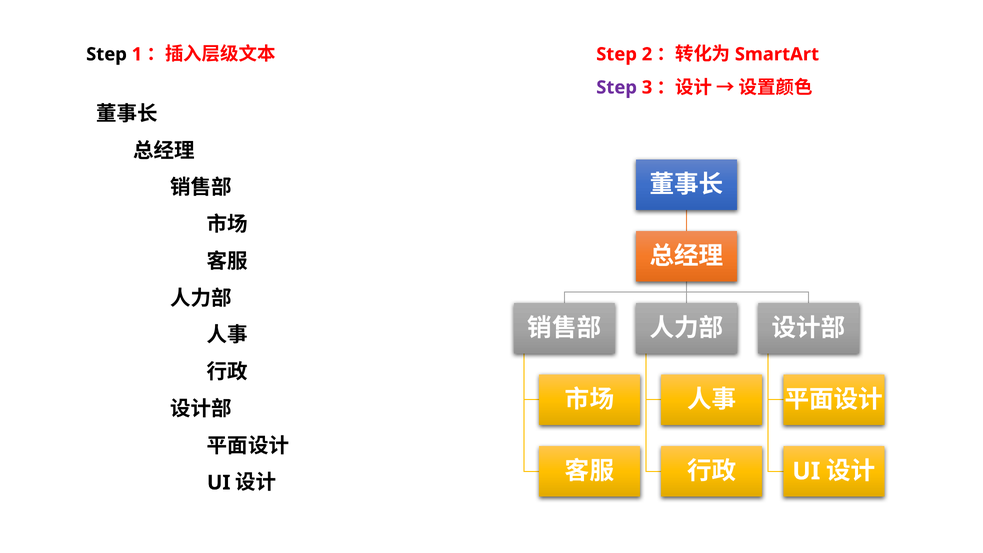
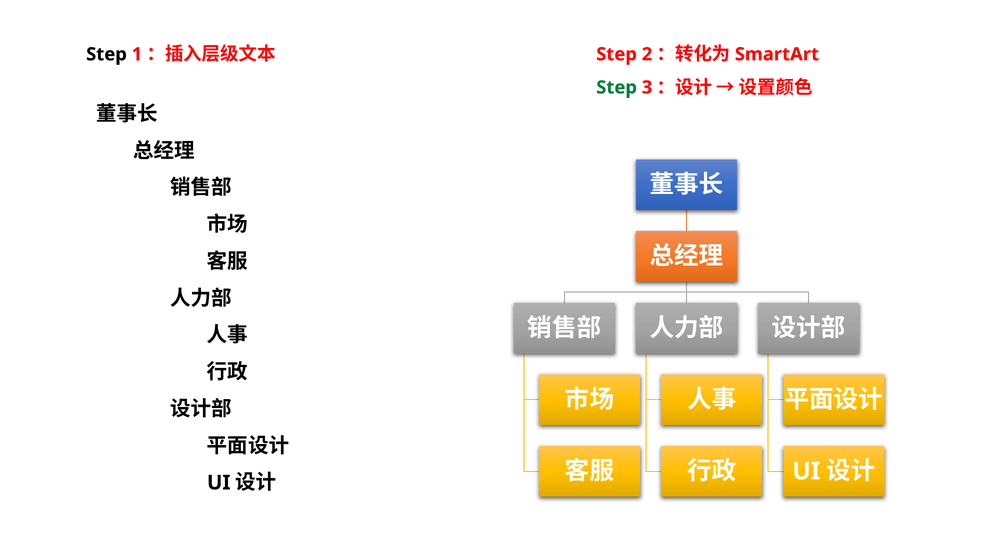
Step colour: purple -> green (617, 87)
